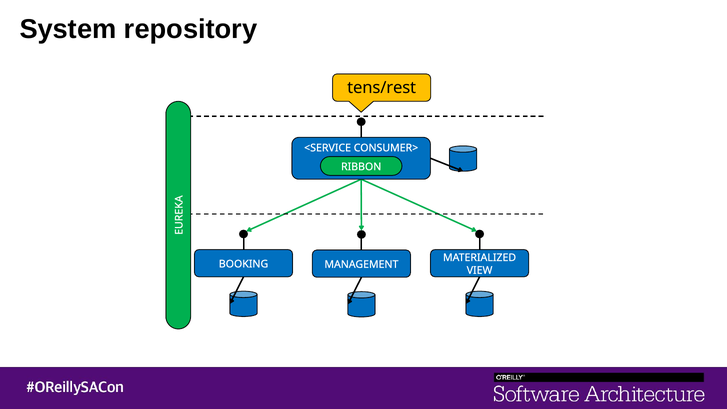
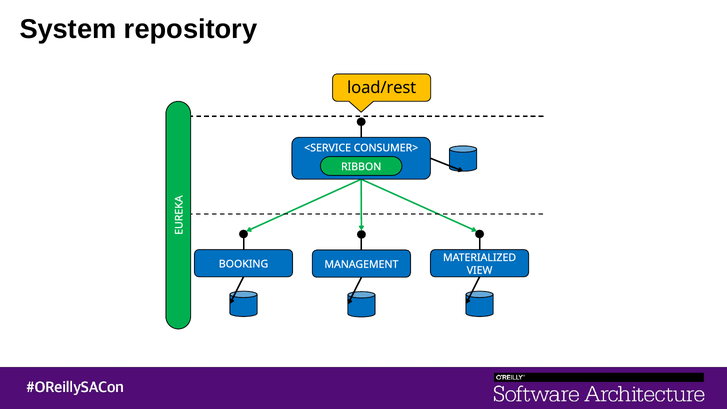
tens/rest: tens/rest -> load/rest (382, 88)
